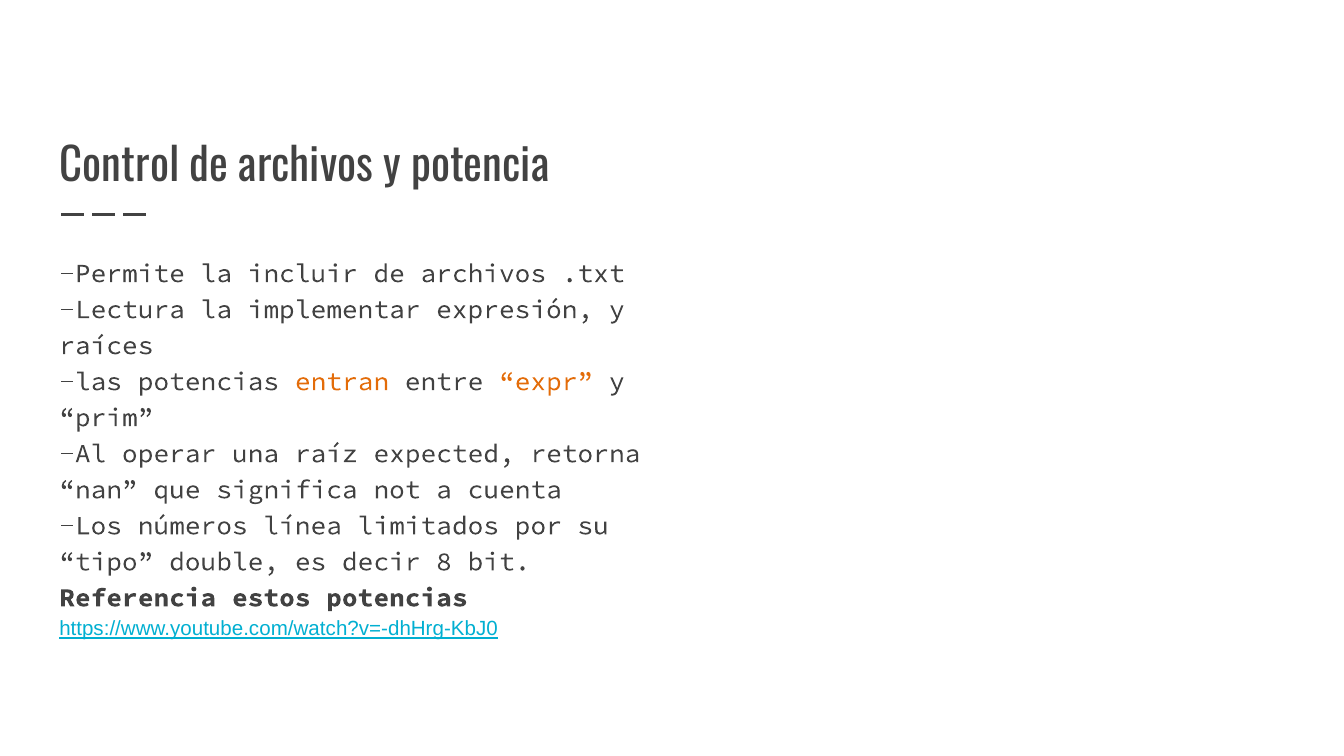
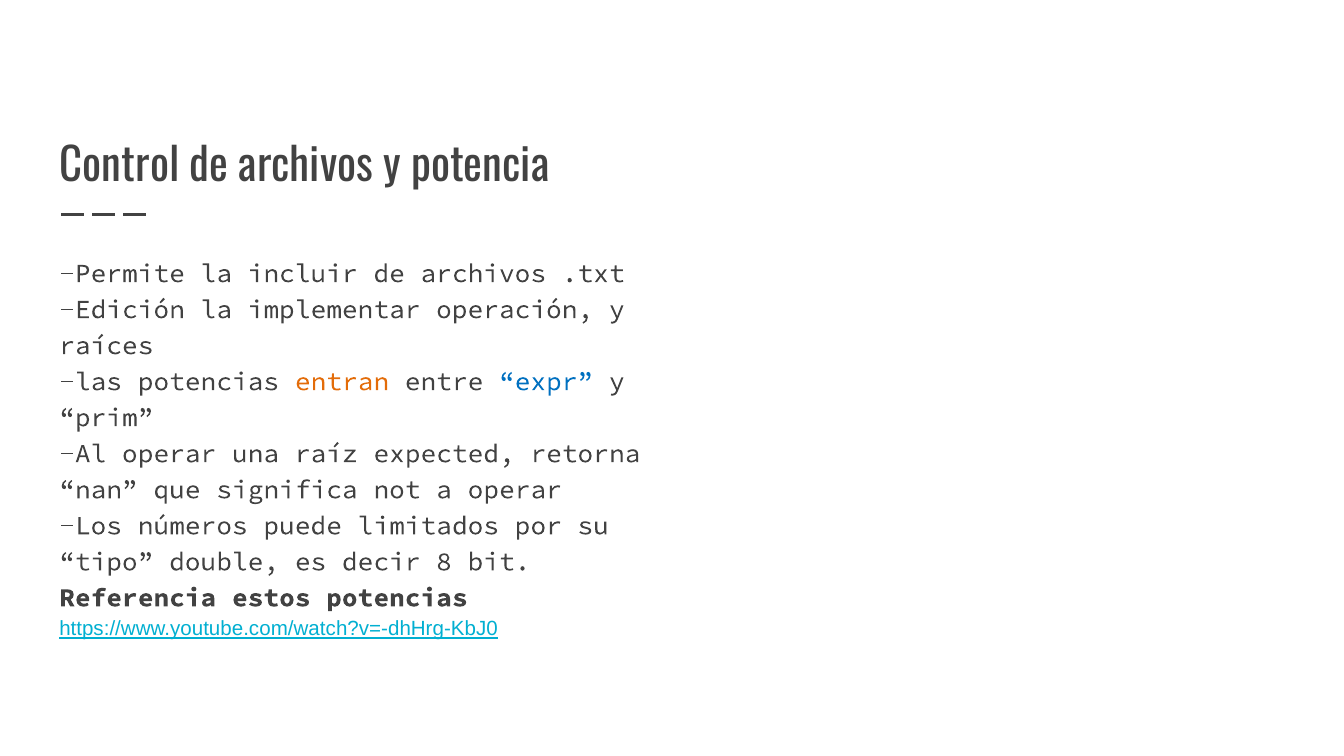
Lectura: Lectura -> Edición (122, 309)
expresión: expresión -> operación (515, 309)
expr colour: orange -> blue (546, 382)
a cuenta: cuenta -> operar (515, 490)
línea: línea -> puede (303, 526)
